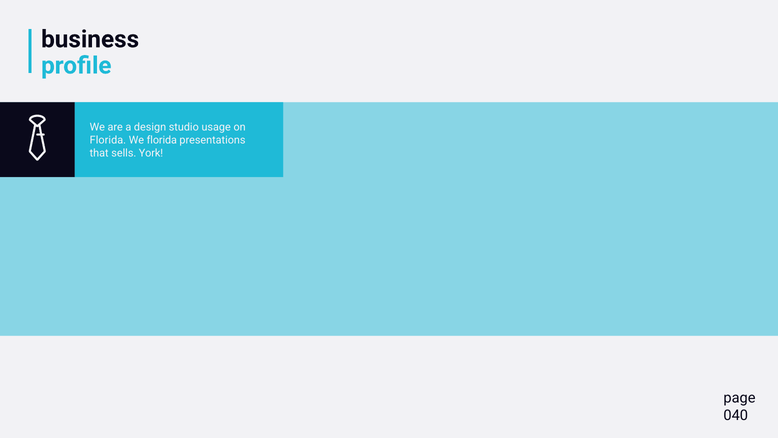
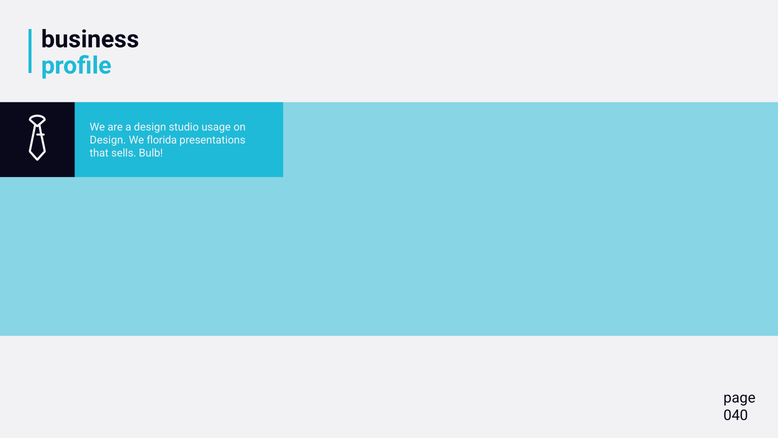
Florida: Florida -> Design (108, 140)
York: York -> Bulb (151, 153)
